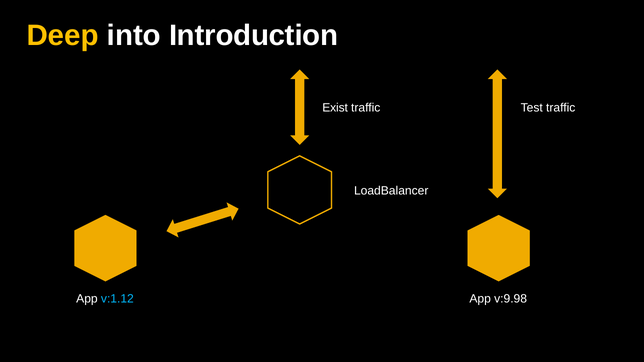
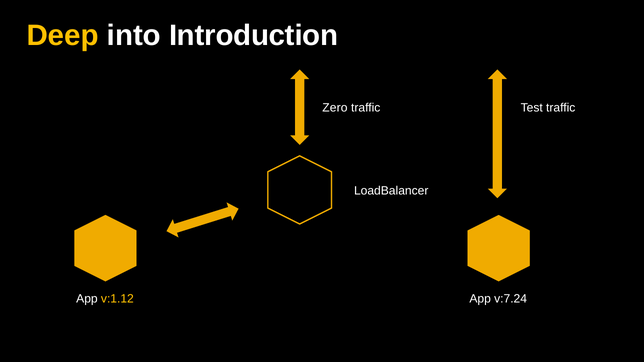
Exist: Exist -> Zero (335, 108)
v:1.12 colour: light blue -> yellow (117, 299)
v:9.98: v:9.98 -> v:7.24 (511, 299)
